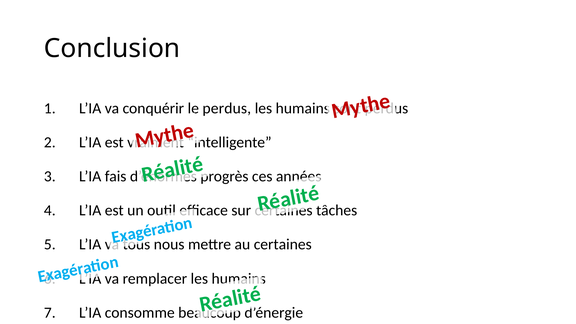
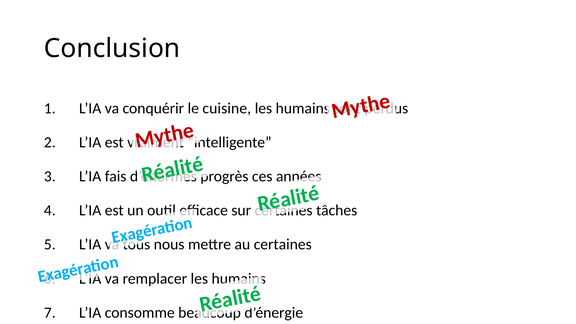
perdus: perdus -> cuisine (227, 108)
